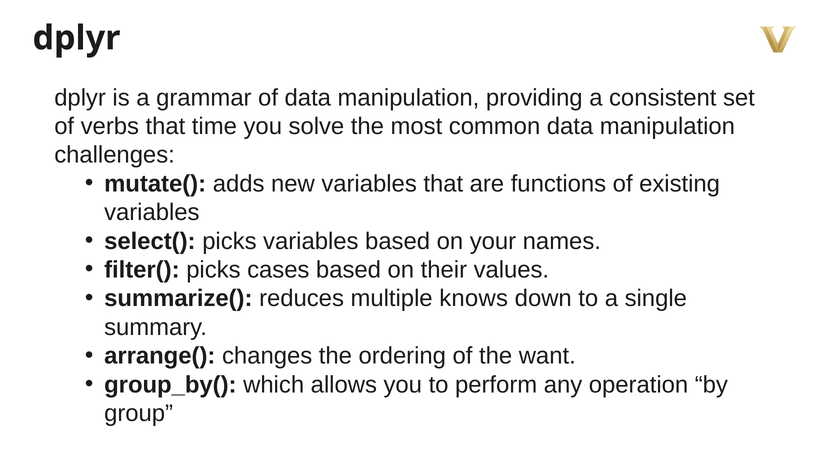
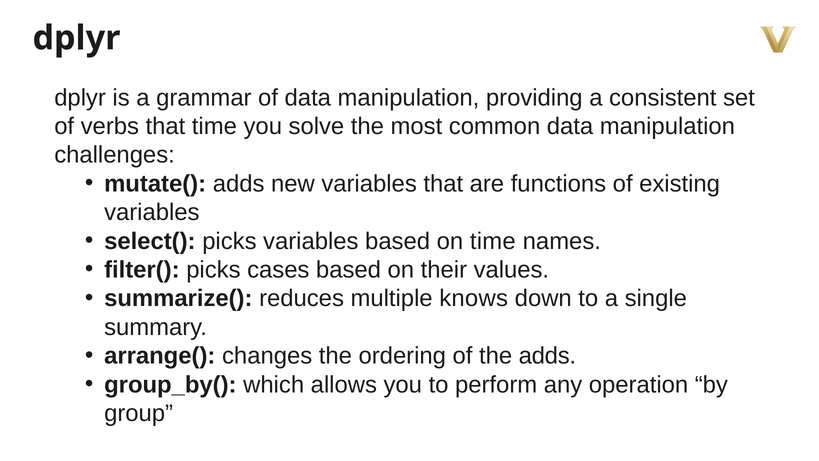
on your: your -> time (493, 241)
the want: want -> adds (547, 356)
